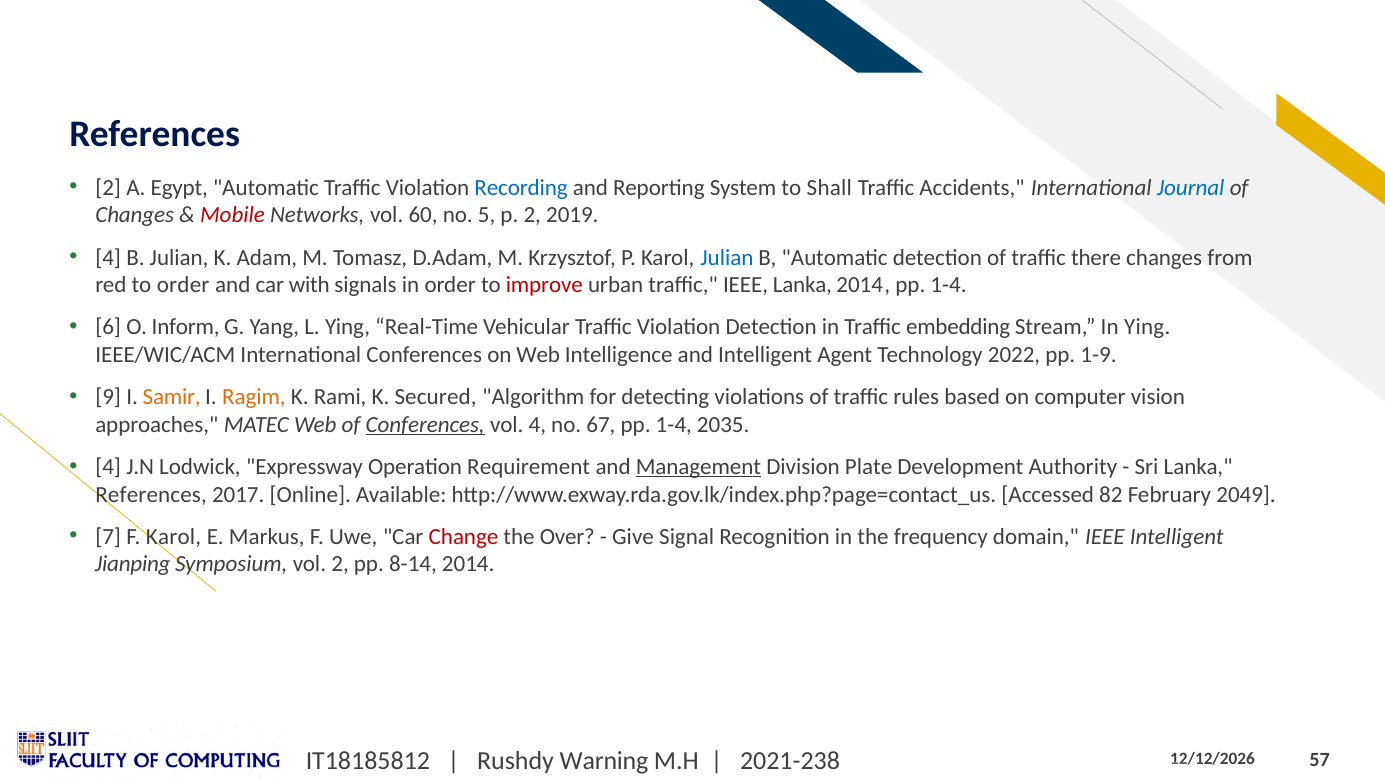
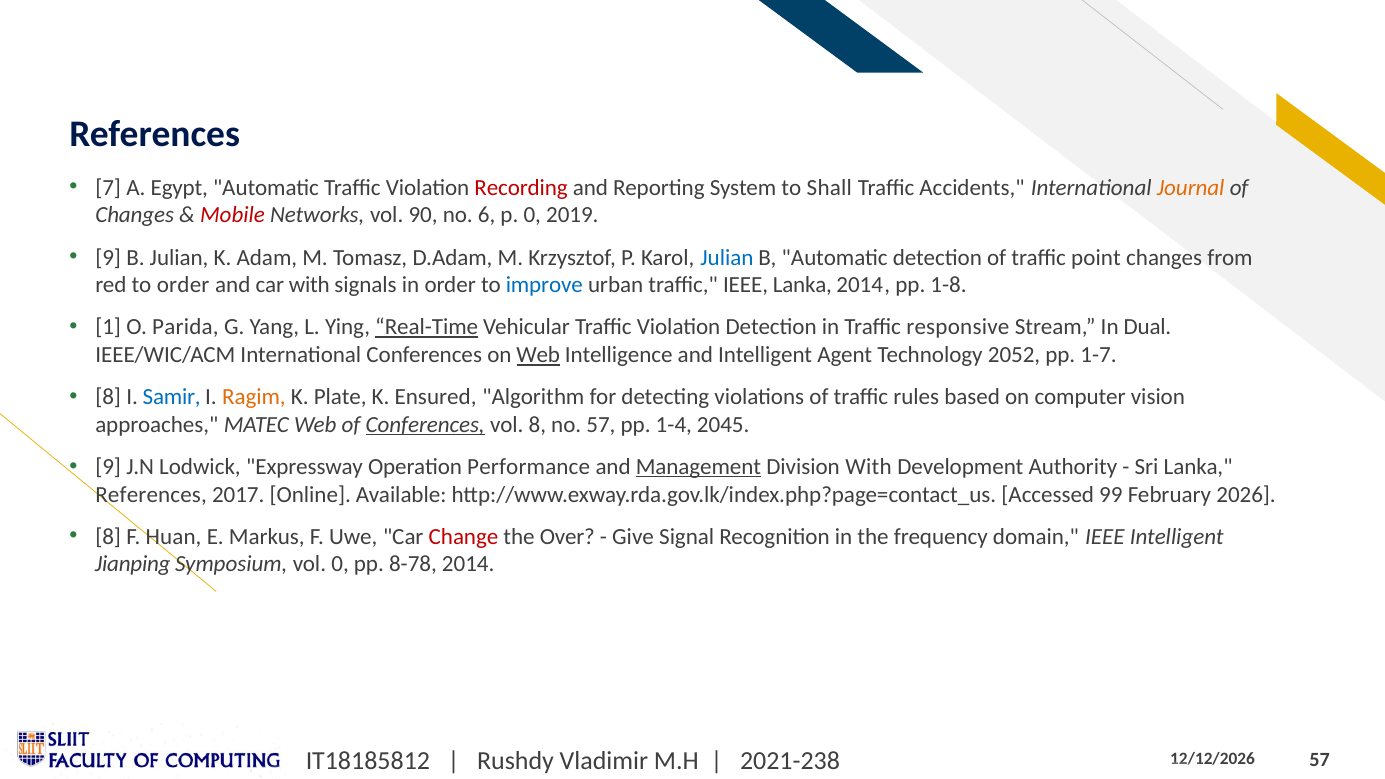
2: 2 -> 7 (108, 188)
Recording colour: blue -> red (521, 188)
Journal colour: blue -> orange (1191, 188)
60: 60 -> 90 (423, 215)
5: 5 -> 6 (487, 215)
p 2: 2 -> 0 (532, 215)
4: 4 -> 9 (108, 257)
there: there -> point (1096, 257)
improve colour: red -> blue (544, 285)
2014 pp 1-4: 1-4 -> 1-8 (949, 285)
6: 6 -> 1 (108, 327)
Inform: Inform -> Parida (185, 327)
Real-Time underline: none -> present (427, 327)
embedding: embedding -> responsive (958, 327)
In Ying: Ying -> Dual (1147, 327)
Web underline: none -> present (538, 355)
2022: 2022 -> 2052 (1014, 355)
1-9: 1-9 -> 1-7 (1099, 355)
9: 9 -> 8 (108, 397)
Samir colour: orange -> blue (172, 397)
Rami: Rami -> Plate (340, 397)
Secured: Secured -> Ensured (436, 397)
vol 4: 4 -> 8 (537, 425)
no 67: 67 -> 57 (601, 425)
2035: 2035 -> 2045 (723, 425)
4: 4 -> 9 (108, 467)
Requirement: Requirement -> Performance (529, 467)
Division Plate: Plate -> With (868, 467)
82: 82 -> 99 (1111, 495)
2049: 2049 -> 2026 (1246, 495)
7: 7 -> 8 (108, 537)
F Karol: Karol -> Huan (174, 537)
vol 2: 2 -> 0 (340, 564)
8-14: 8-14 -> 8-78 (413, 564)
Warning: Warning -> Vladimir (604, 761)
